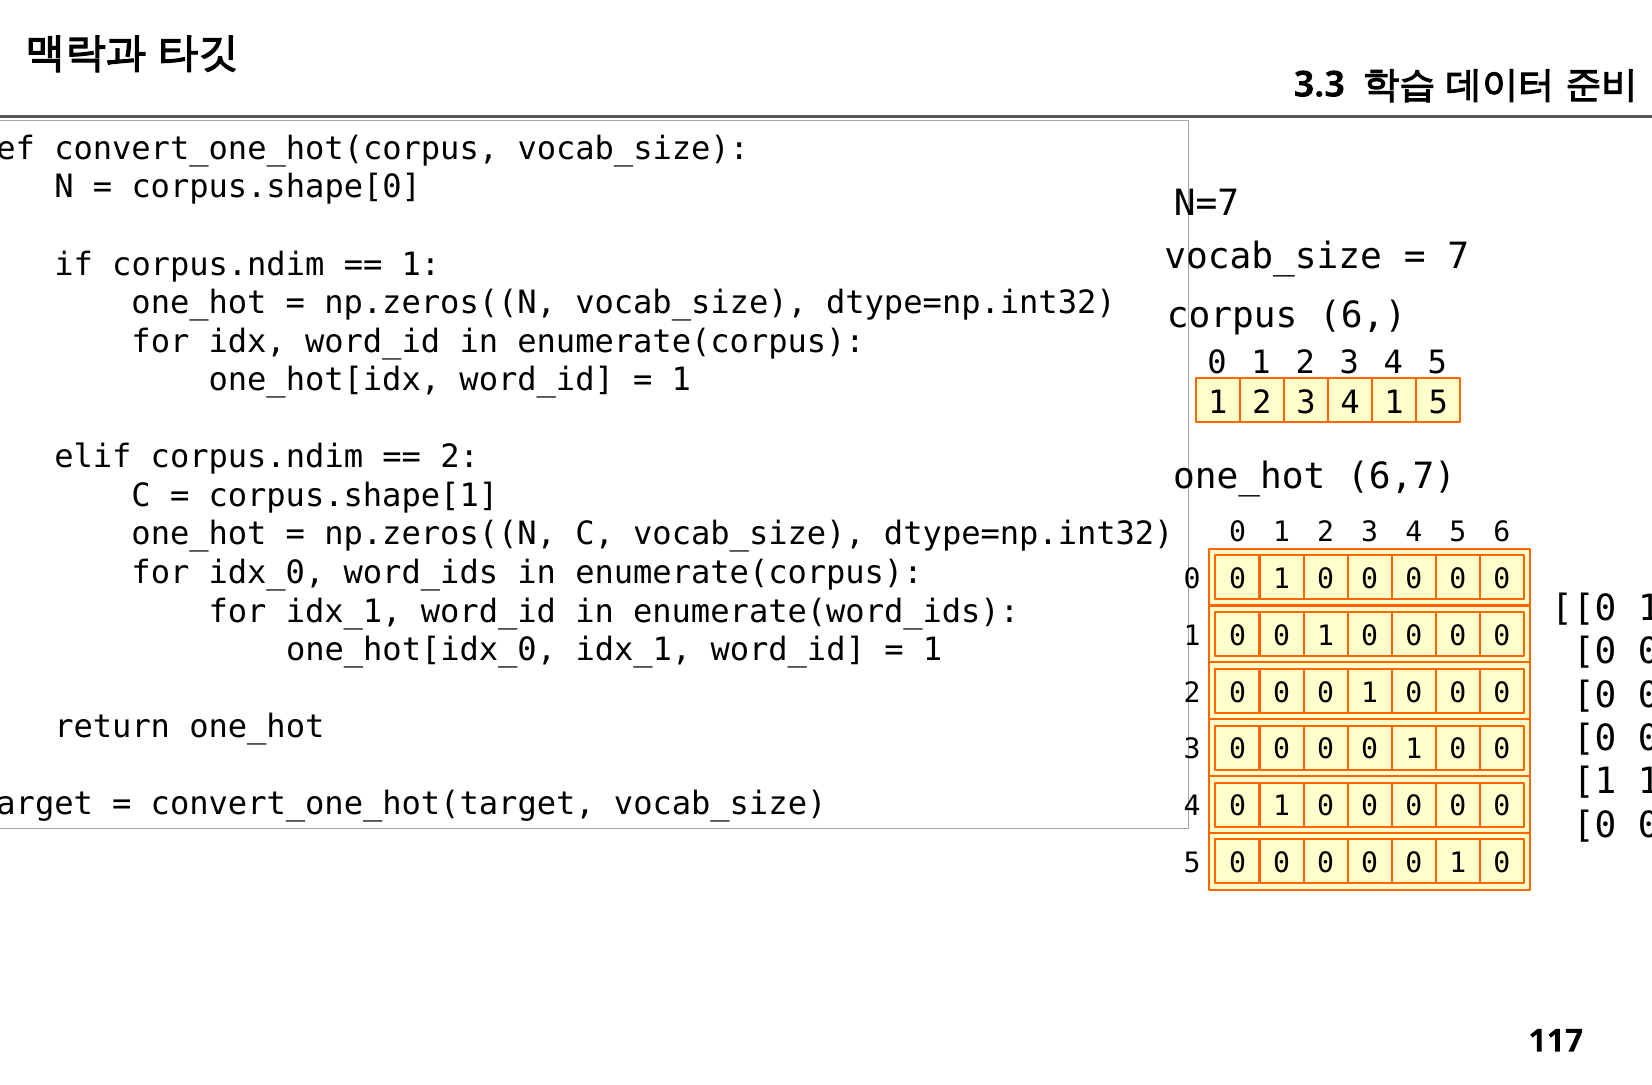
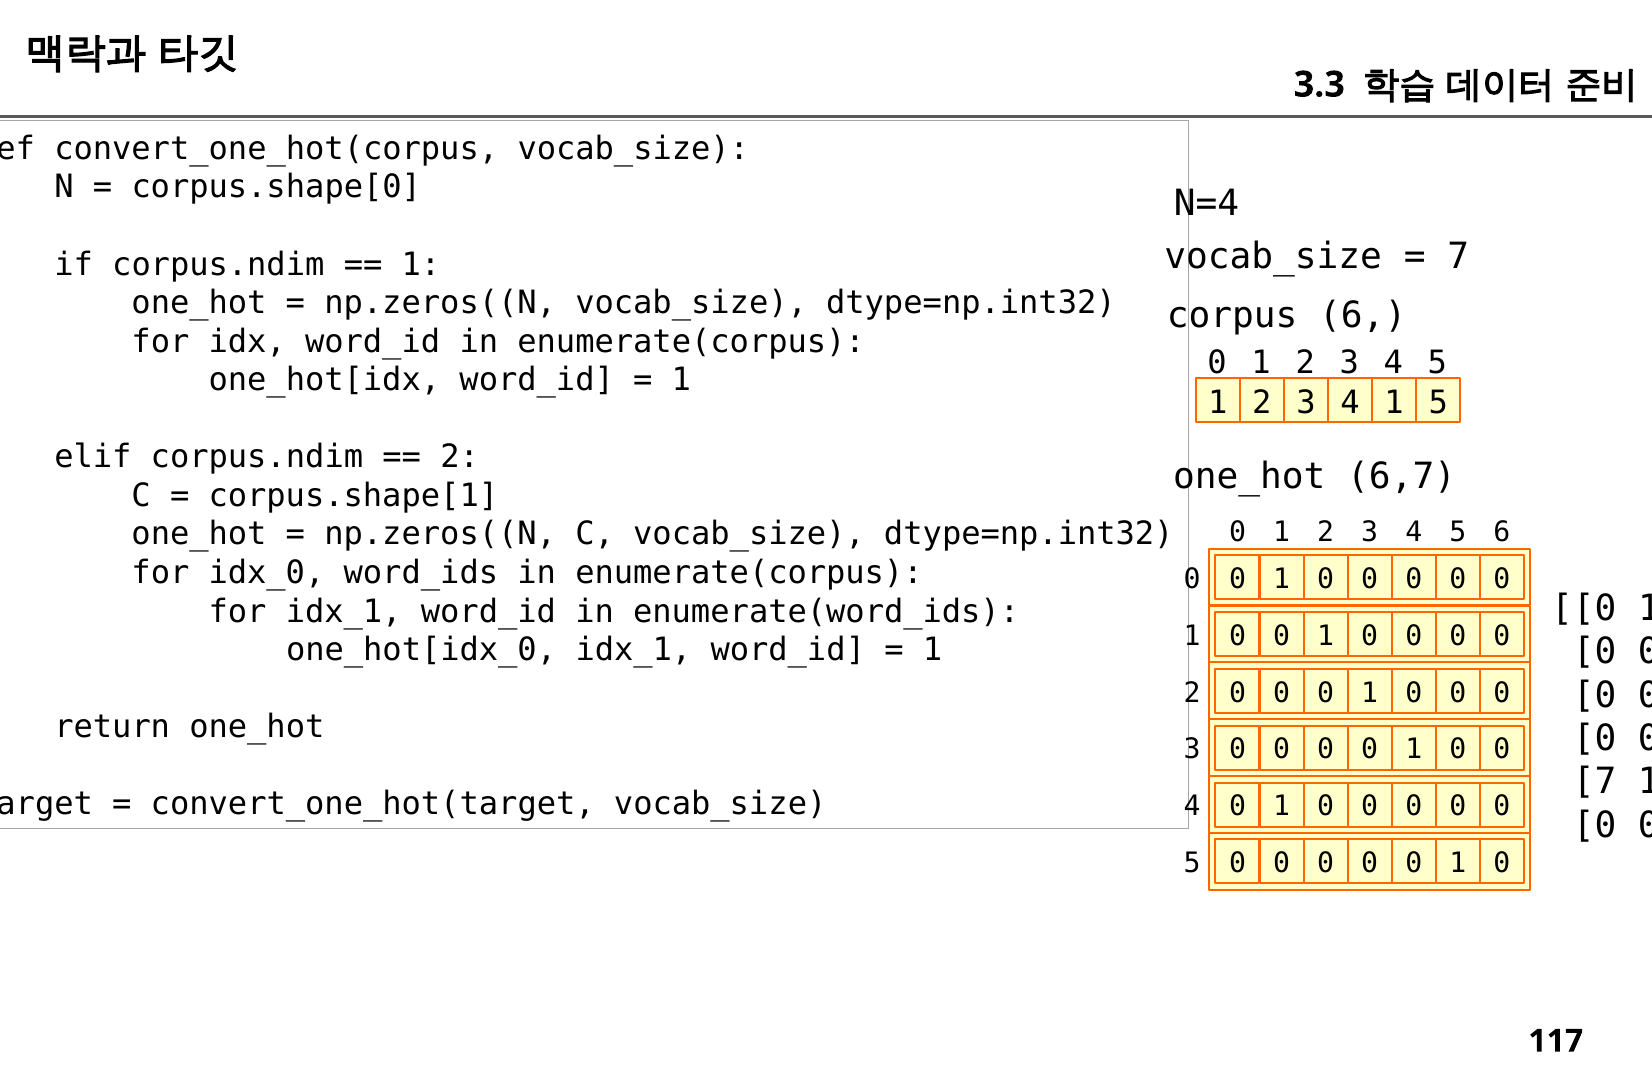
N=7: N=7 -> N=4 (1207, 204)
1: 1 -> 7 (1595, 782)
